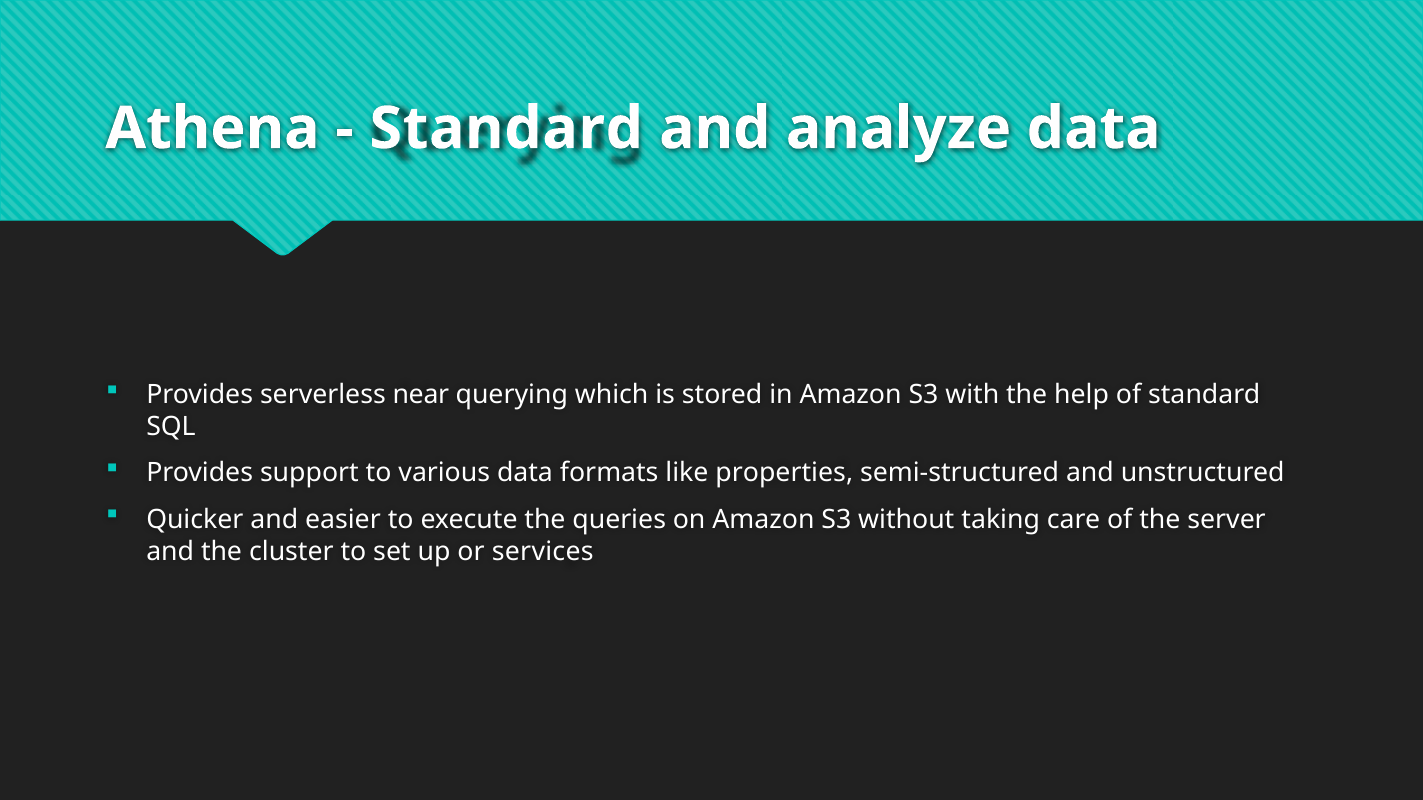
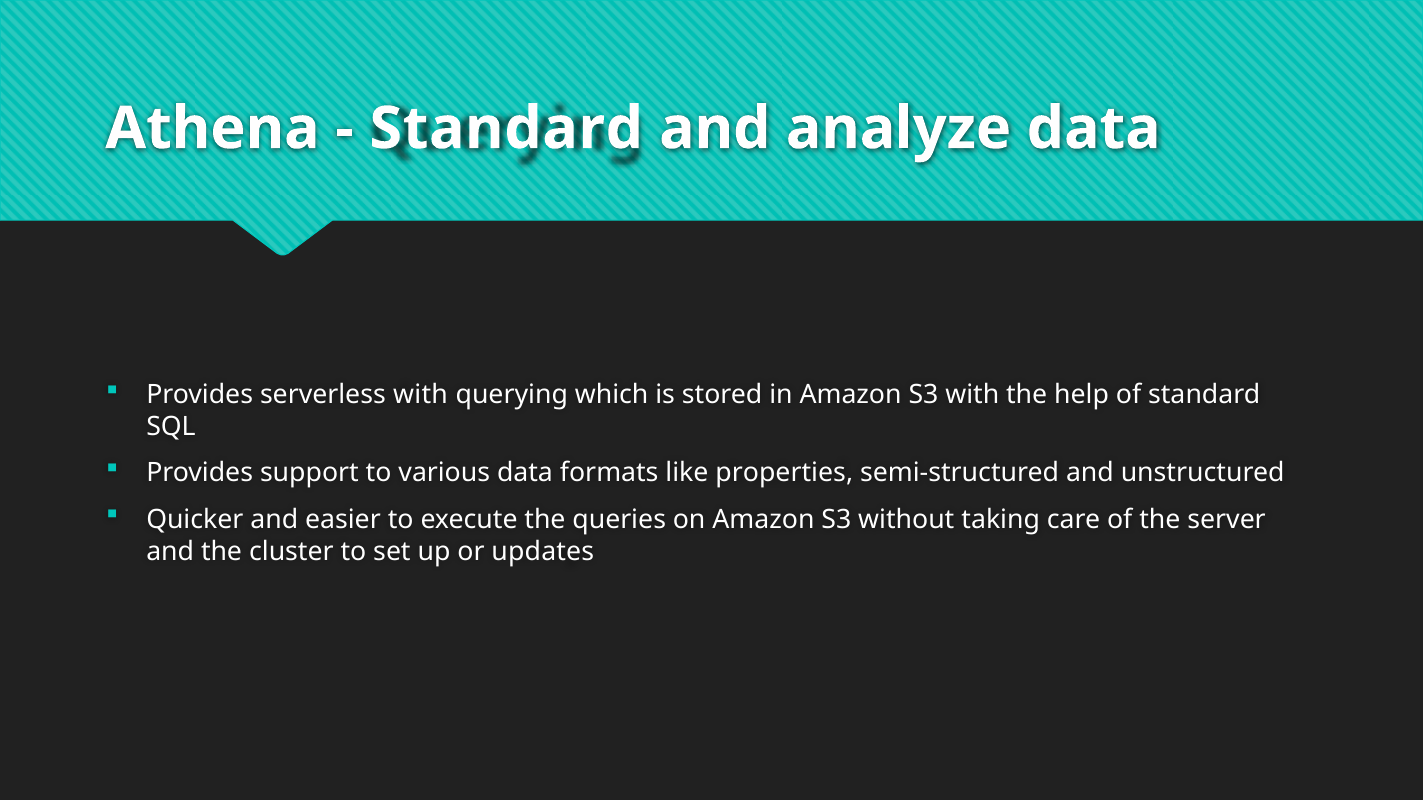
serverless near: near -> with (421, 395)
services: services -> updates (543, 552)
